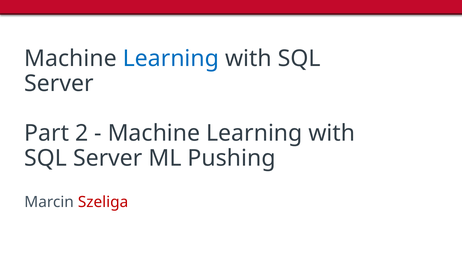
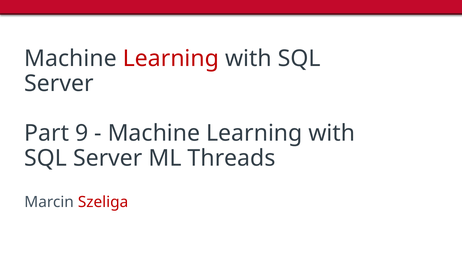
Learning colour: blue -> red (171, 58)
2: 2 -> 9 (82, 133)
Pushing: Pushing -> Threads (232, 158)
